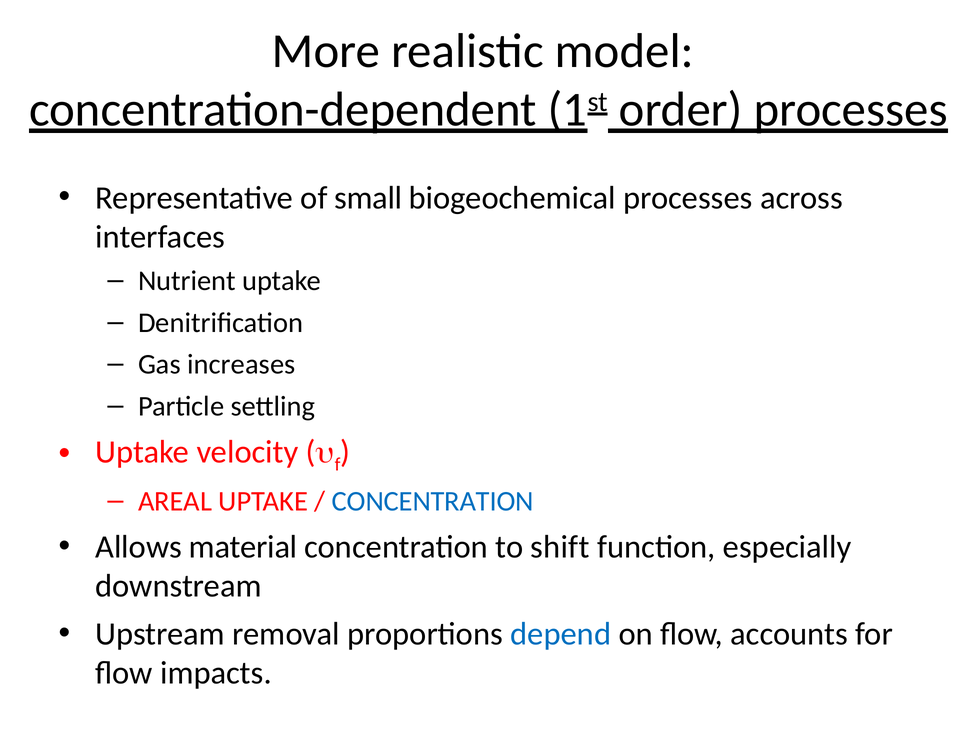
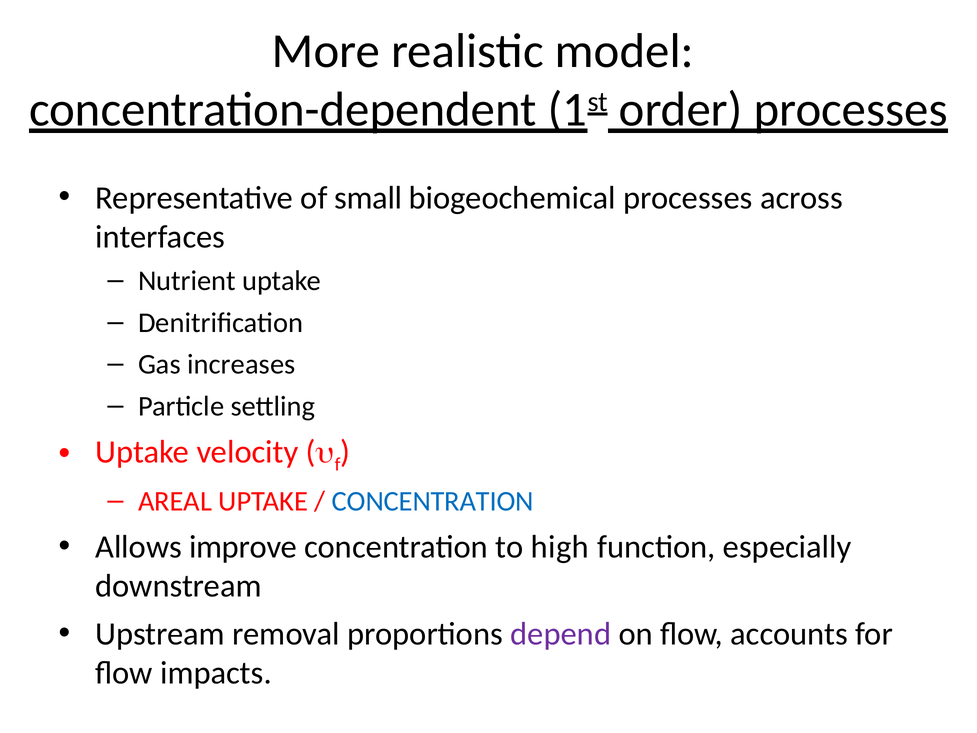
material: material -> improve (243, 547)
shift: shift -> high (560, 547)
depend colour: blue -> purple (561, 634)
